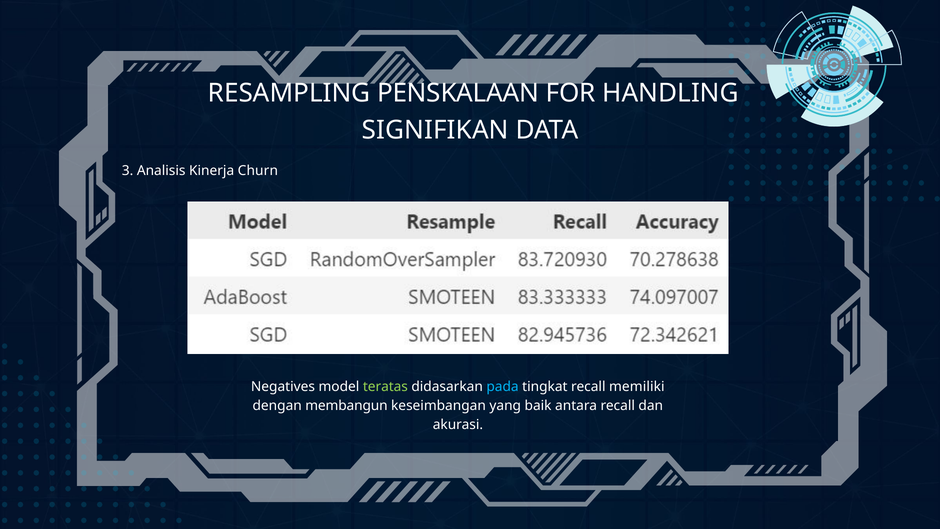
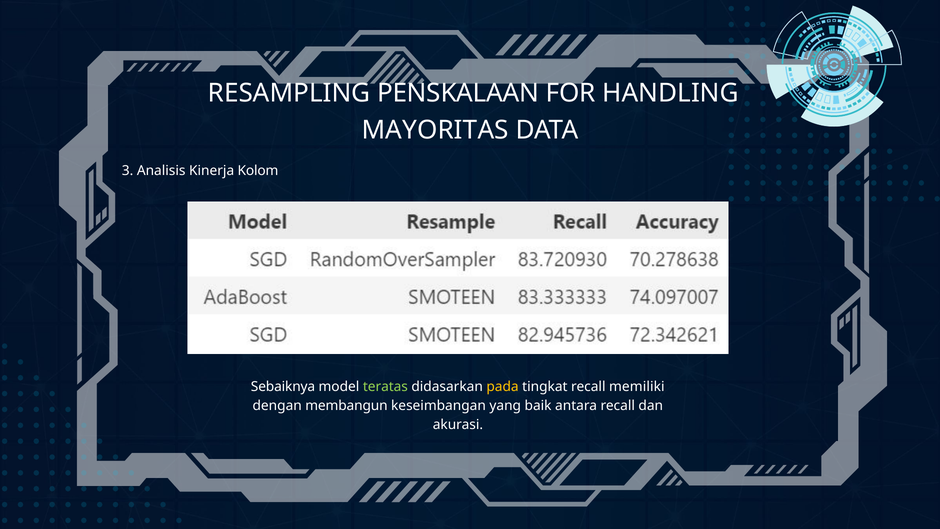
SIGNIFIKAN: SIGNIFIKAN -> MAYORITAS (435, 130)
Churn: Churn -> Kolom (258, 171)
Negatives: Negatives -> Sebaiknya (283, 386)
pada colour: light blue -> yellow (503, 386)
